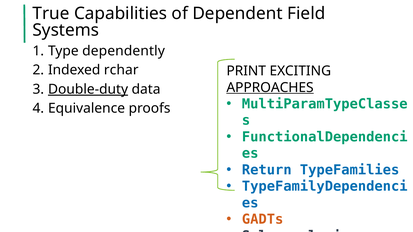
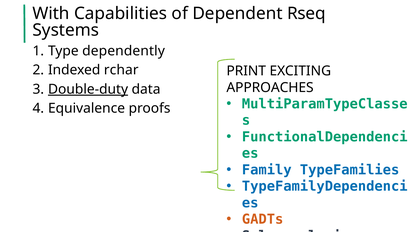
True: True -> With (51, 14)
Field: Field -> Rseq (306, 14)
APPROACHES underline: present -> none (270, 88)
Return: Return -> Family (267, 170)
